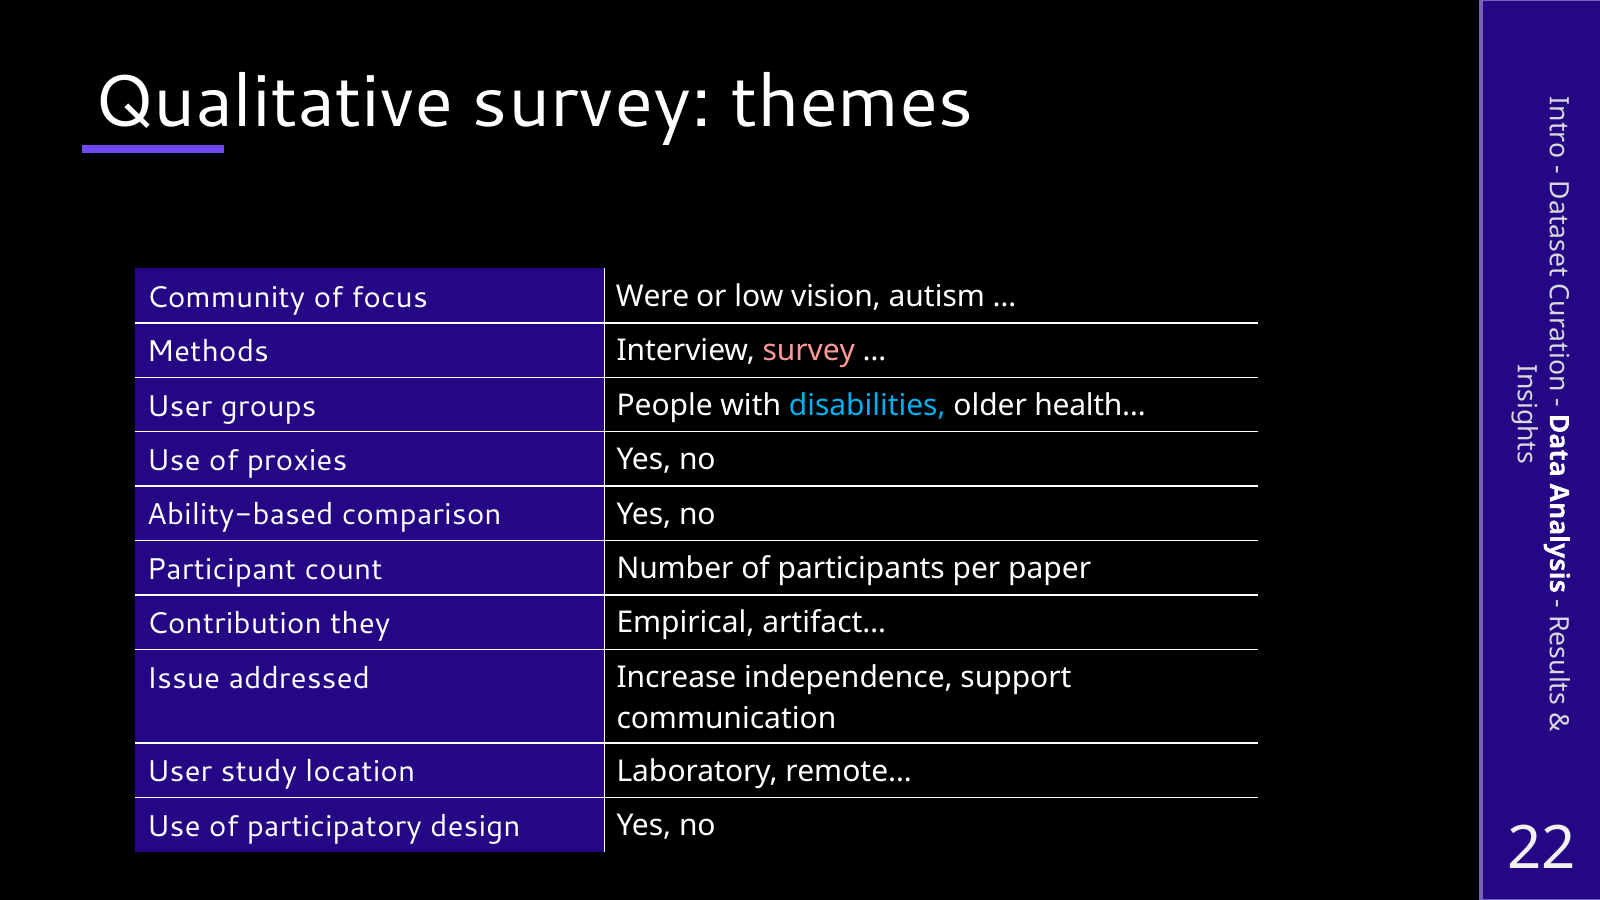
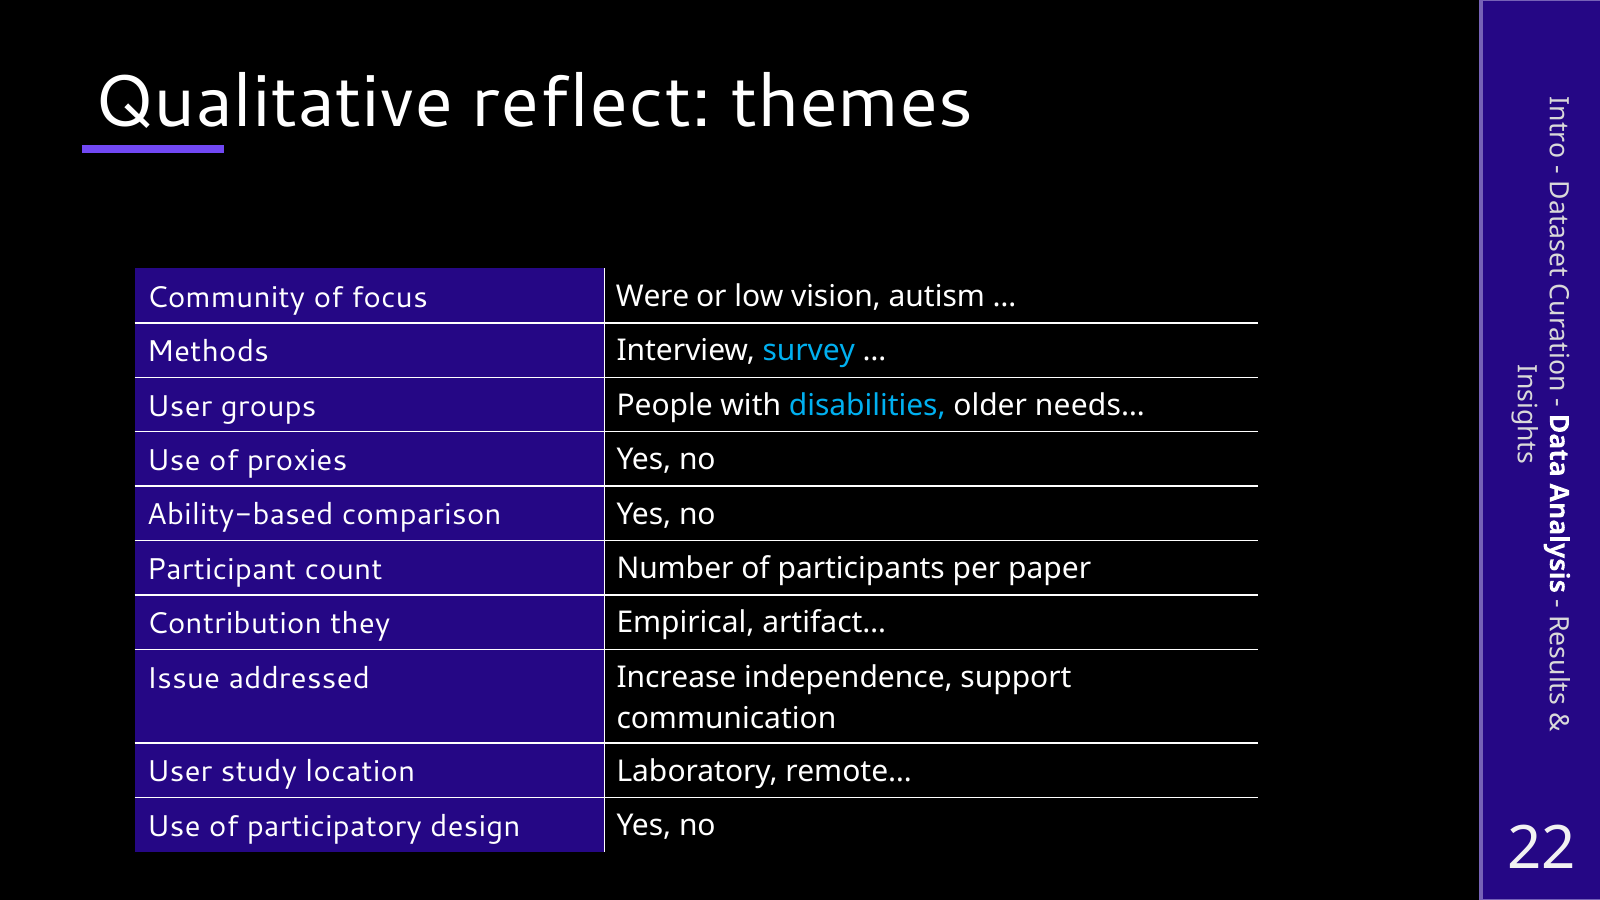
Qualitative survey: survey -> reflect (592, 103)
survey colour: pink -> light blue (809, 351)
health…: health… -> needs… (1090, 405)
